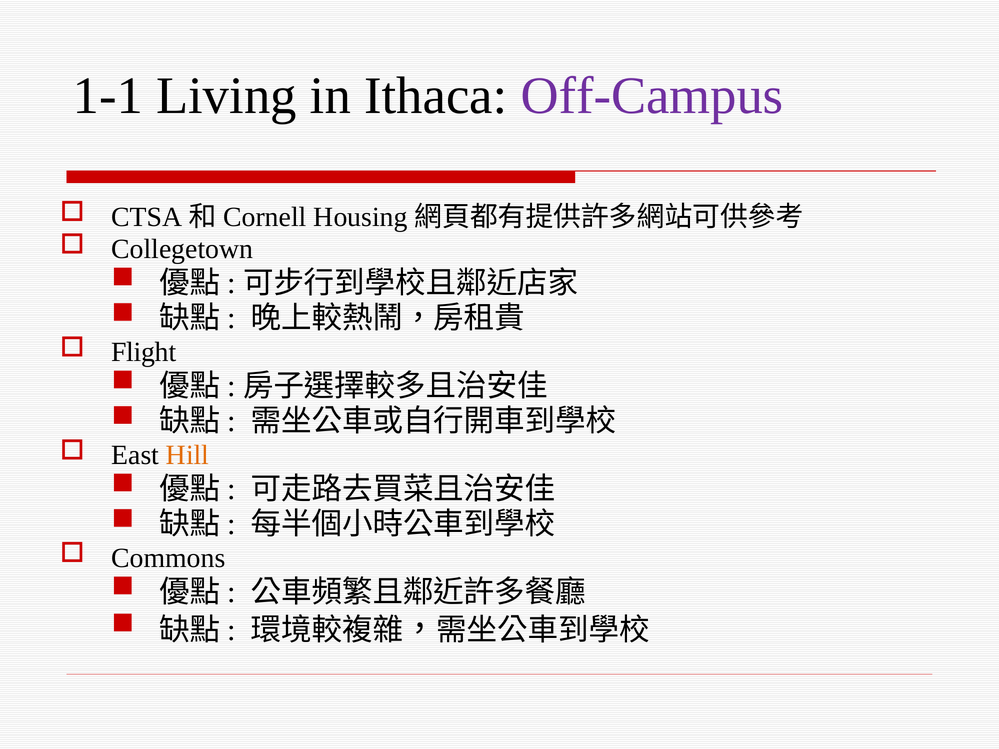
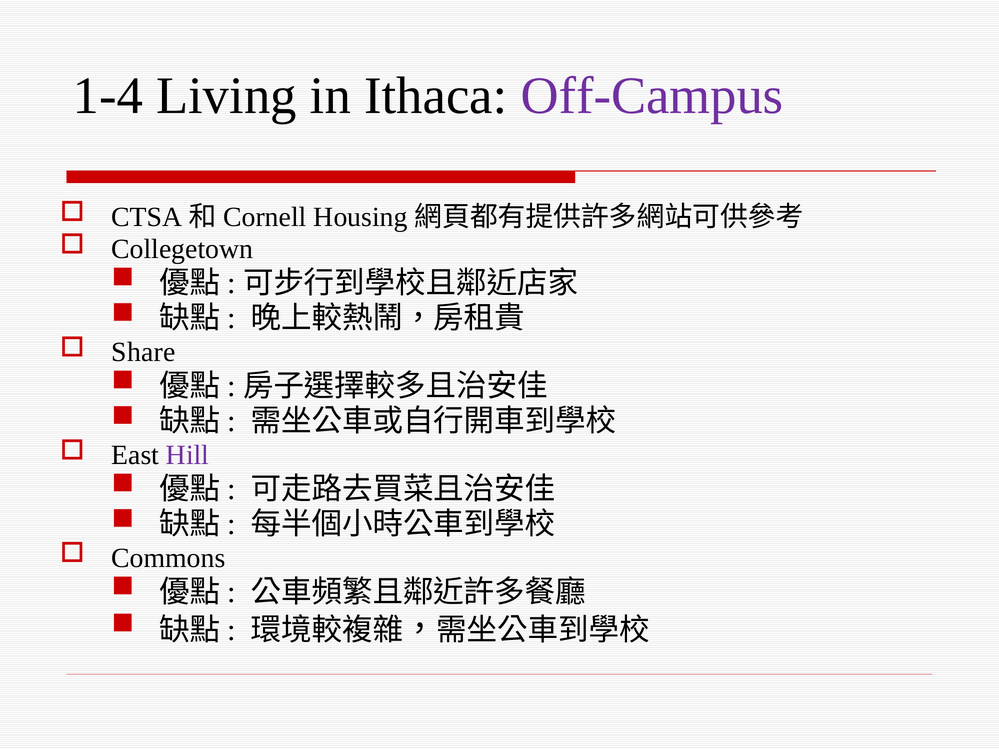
1-1: 1-1 -> 1-4 (108, 96)
Flight: Flight -> Share (144, 352)
Hill colour: orange -> purple (188, 455)
